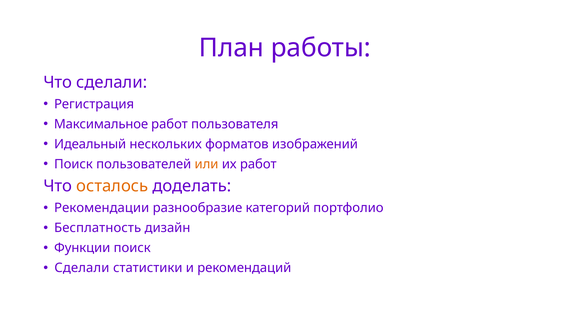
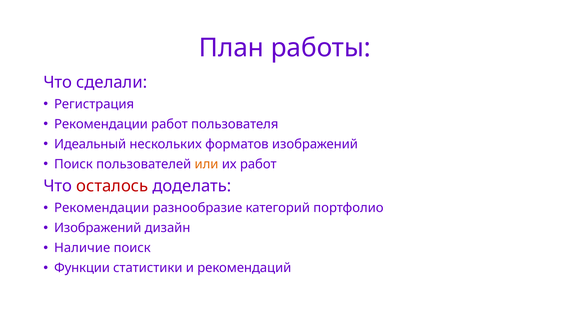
Максимальное: Максимальное -> Рекомендации (101, 124)
осталось colour: orange -> red (112, 186)
Бесплатность: Бесплатность -> Изображений (98, 228)
Функции: Функции -> Наличие (82, 248)
Сделали: Сделали -> Функции (82, 268)
